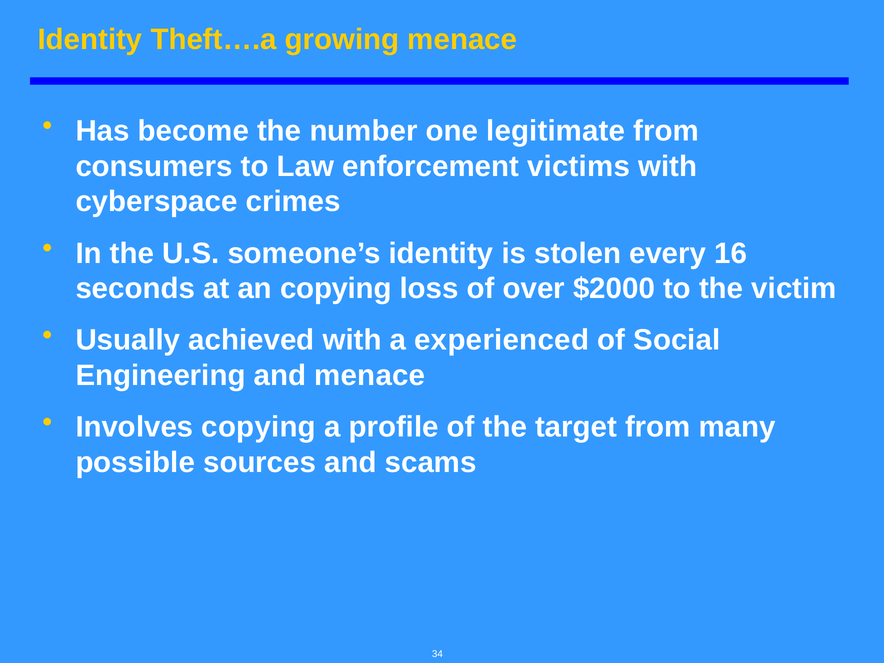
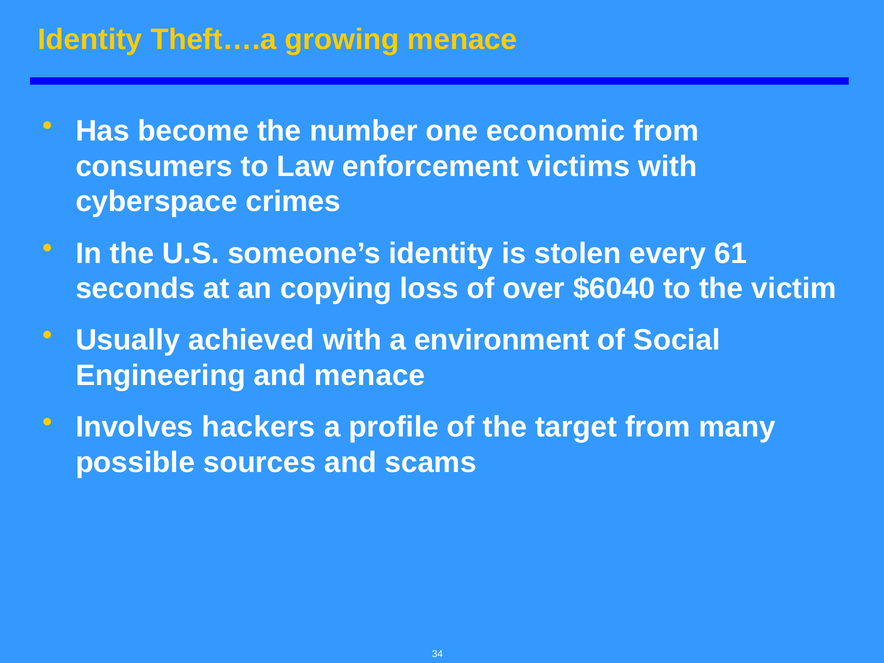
legitimate: legitimate -> economic (556, 131)
16: 16 -> 61 (731, 253)
$2000: $2000 -> $6040 (614, 289)
experienced: experienced -> environment (502, 340)
Involves copying: copying -> hackers (259, 427)
